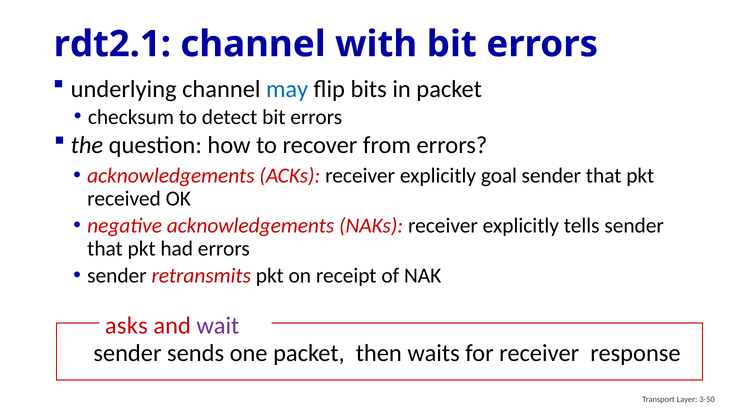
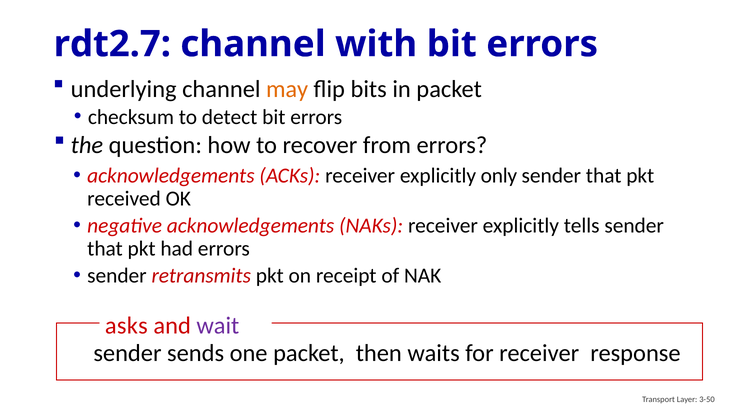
rdt2.1: rdt2.1 -> rdt2.7 (112, 44)
may colour: blue -> orange (287, 89)
goal: goal -> only (499, 176)
